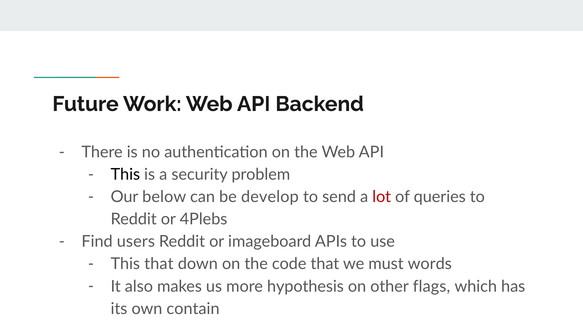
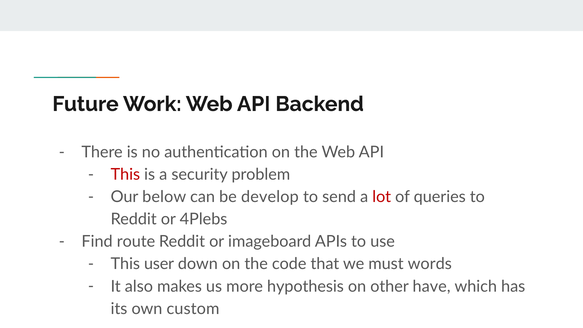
This colour: black -> red (125, 175)
users: users -> route (136, 242)
This that: that -> user (159, 264)
flags: flags -> have (432, 286)
contain: contain -> custom (193, 309)
